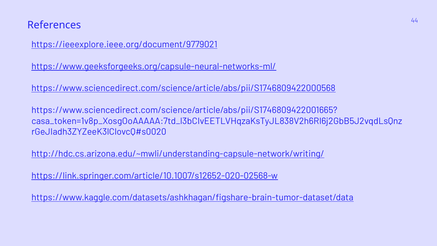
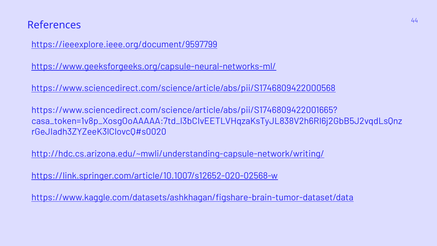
https://ieeexplore.ieee.org/document/9779021: https://ieeexplore.ieee.org/document/9779021 -> https://ieeexplore.ieee.org/document/9597799 (124, 44)
